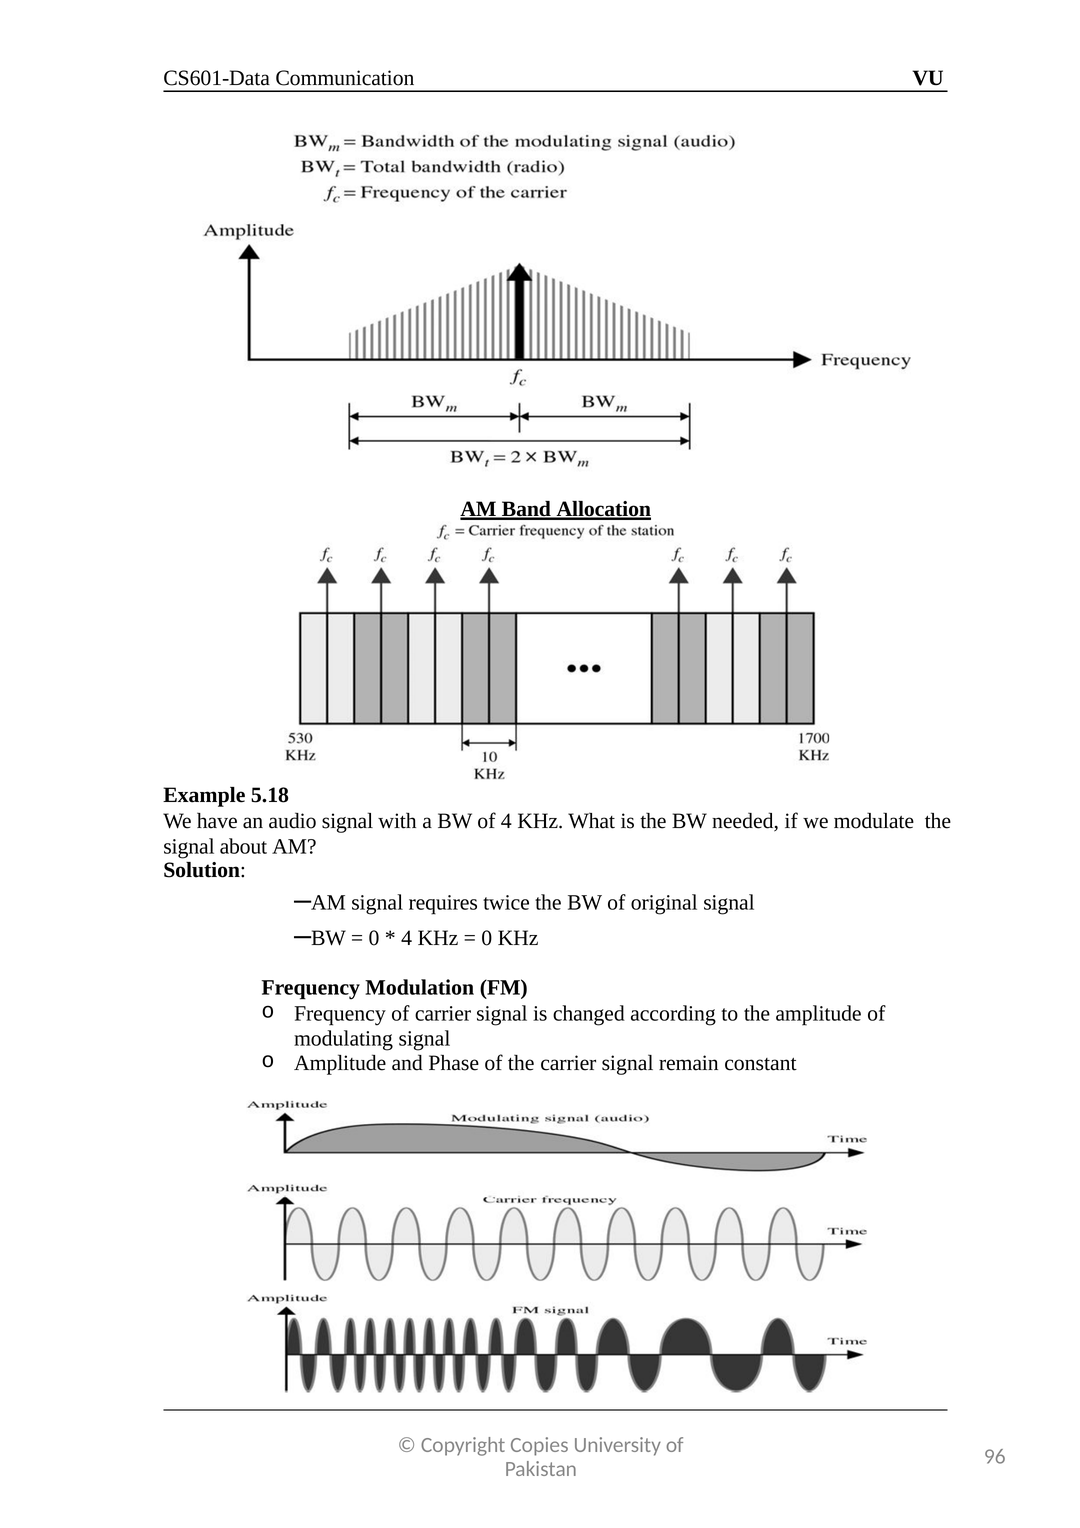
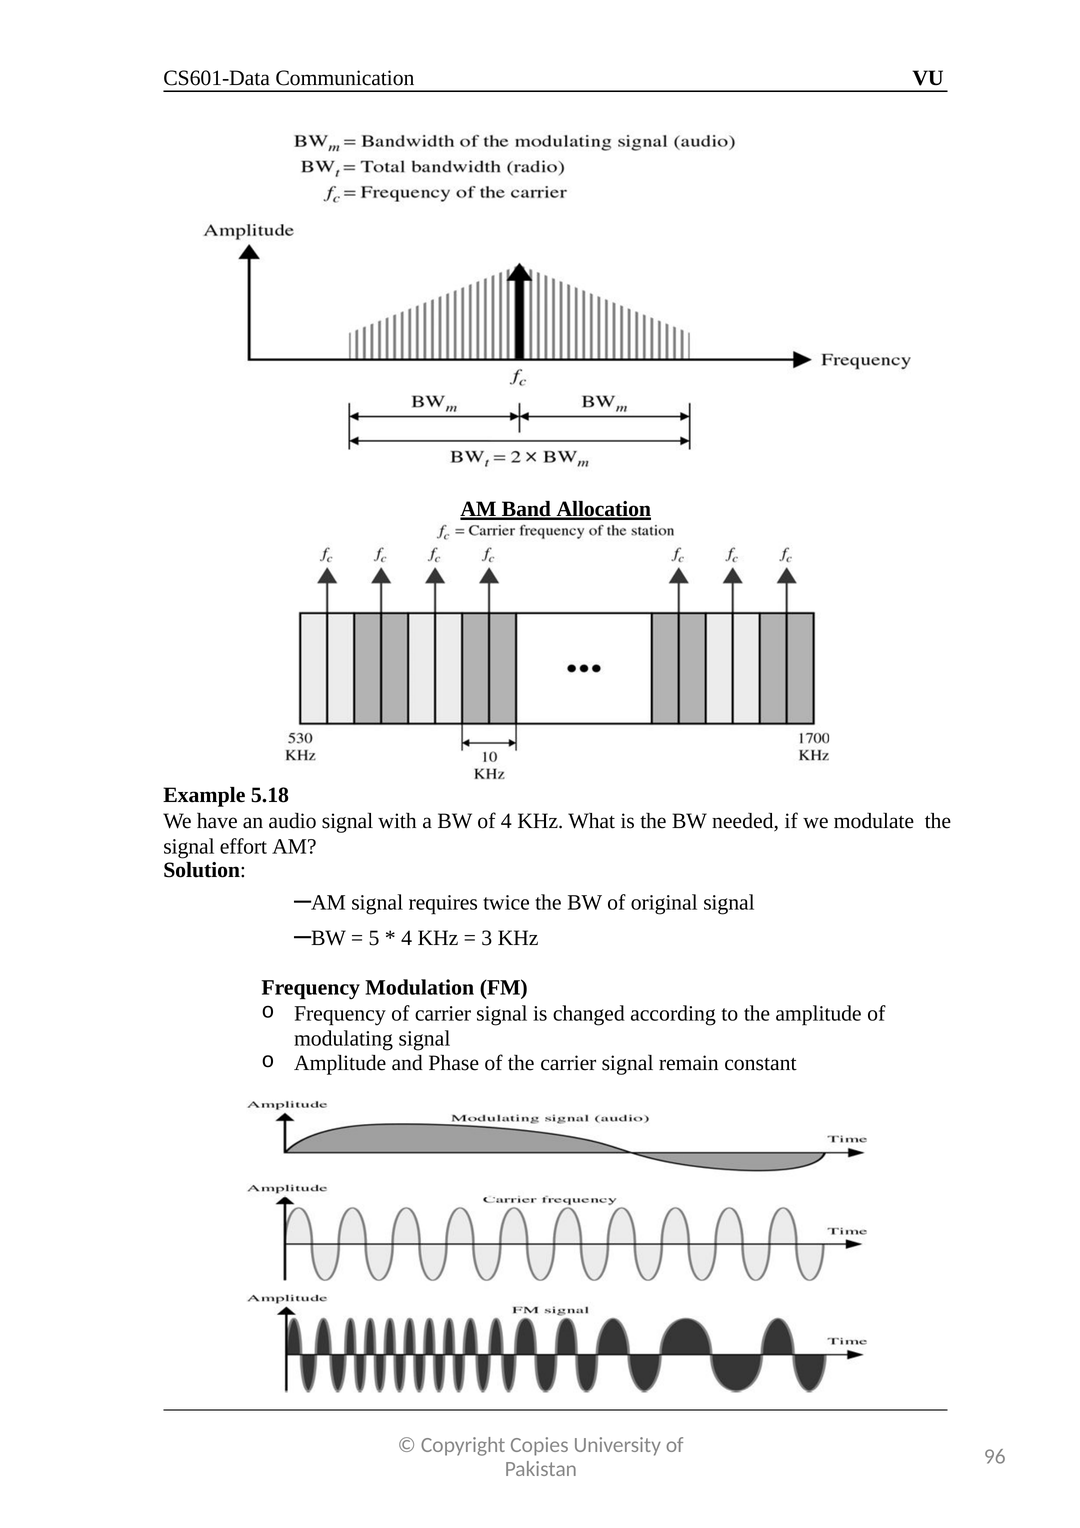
about: about -> effort (243, 847)
0: 0 -> 5 (374, 938)
0: 0 -> 3 (487, 938)
